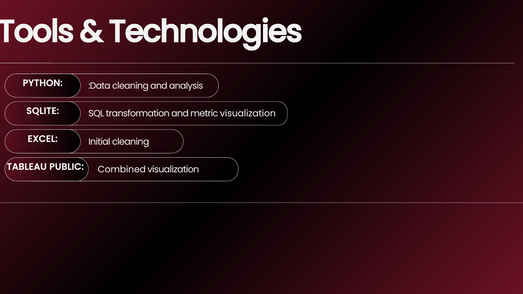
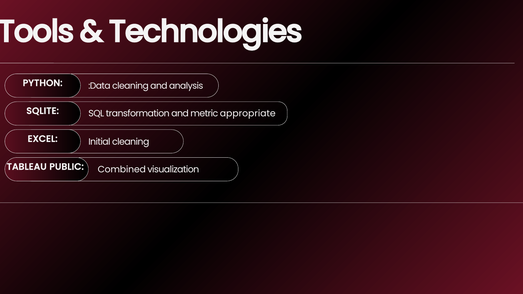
metric visualization: visualization -> appropriate (248, 114)
